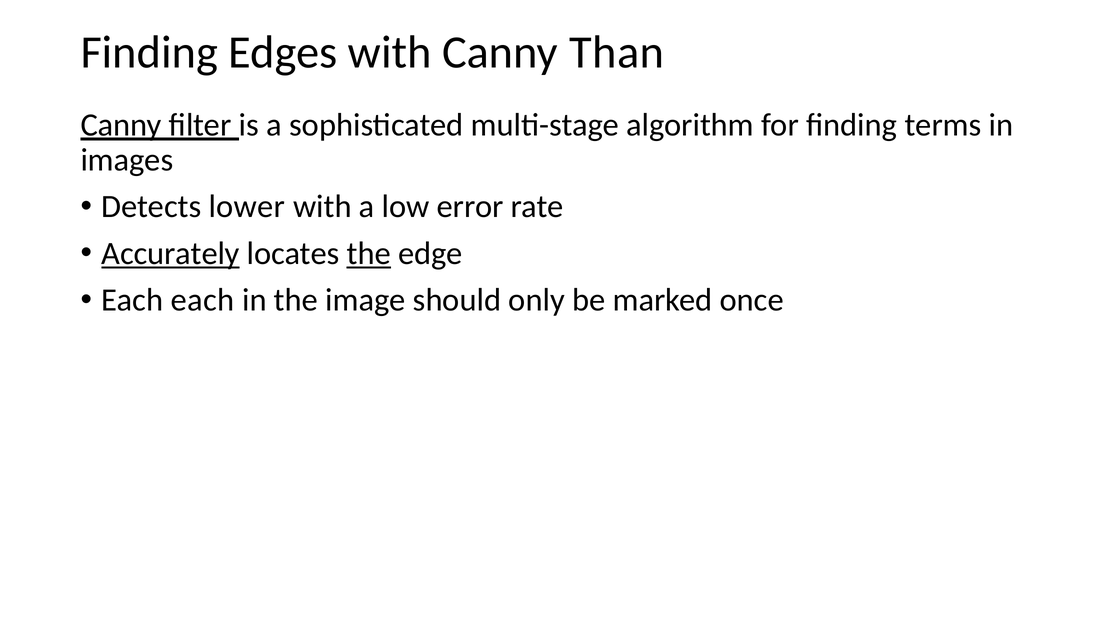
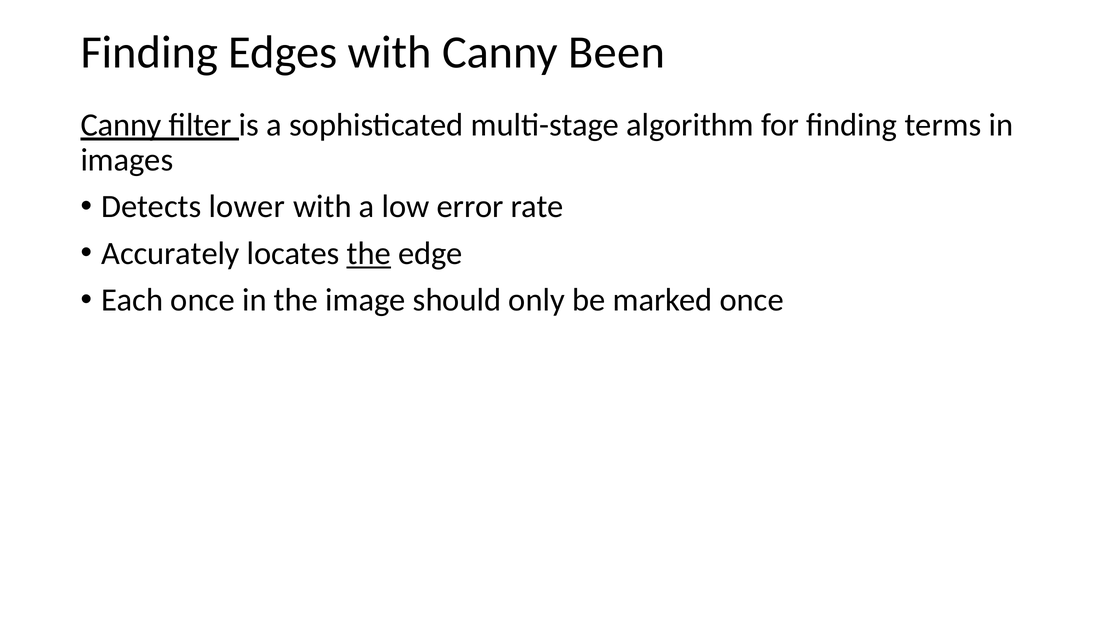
Than: Than -> Been (617, 52)
Accurately underline: present -> none (171, 253)
Each each: each -> once (203, 300)
